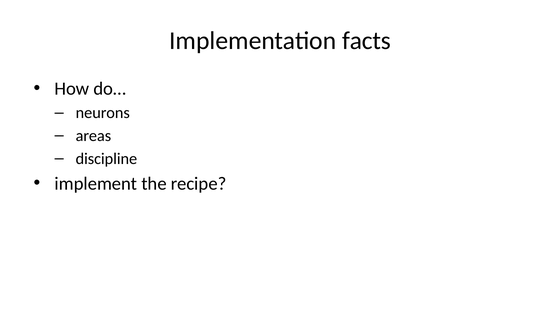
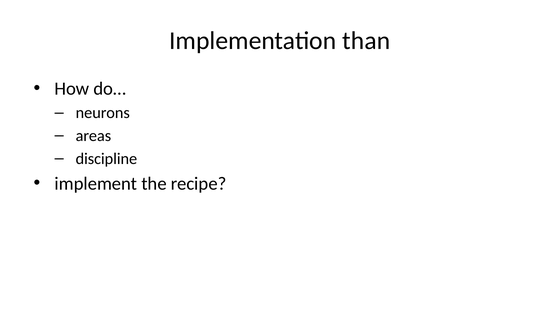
facts: facts -> than (366, 41)
